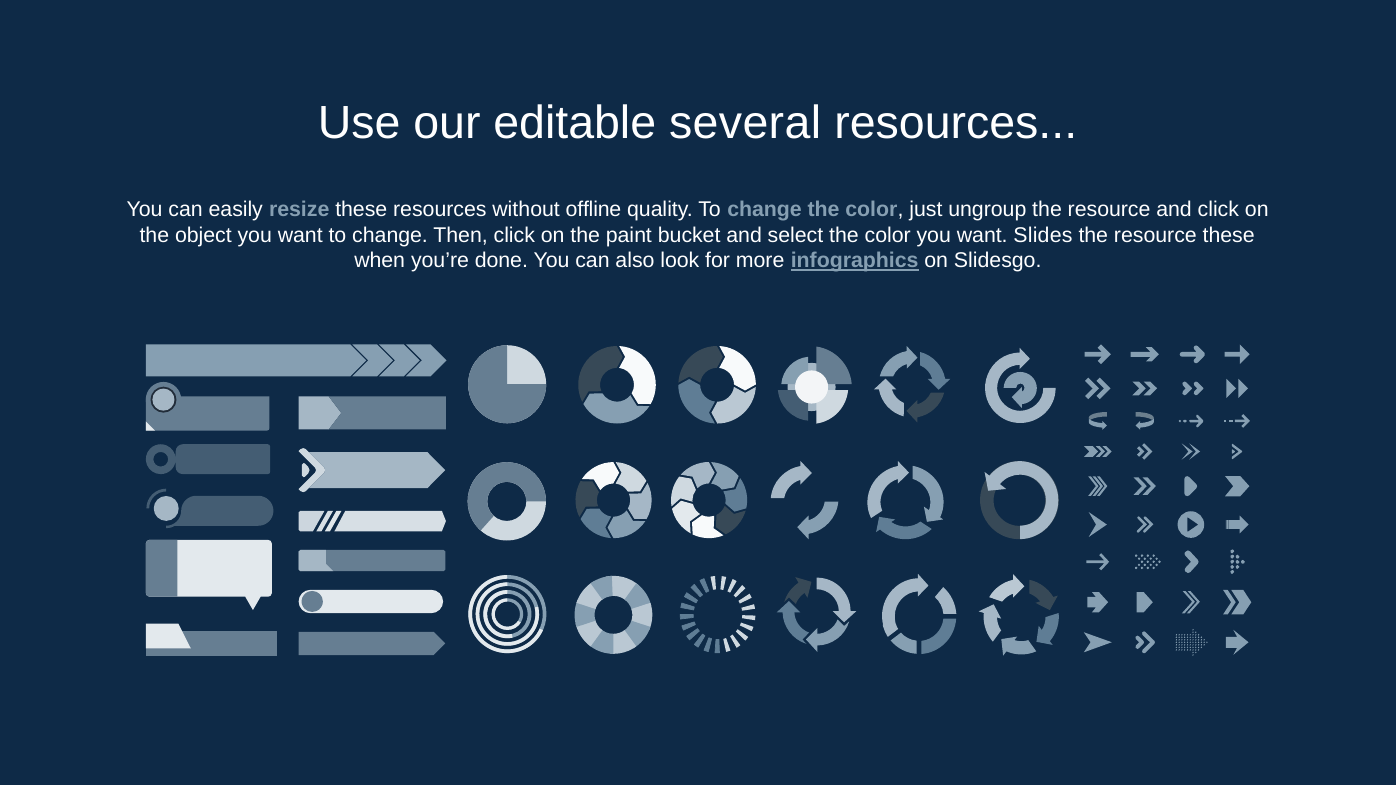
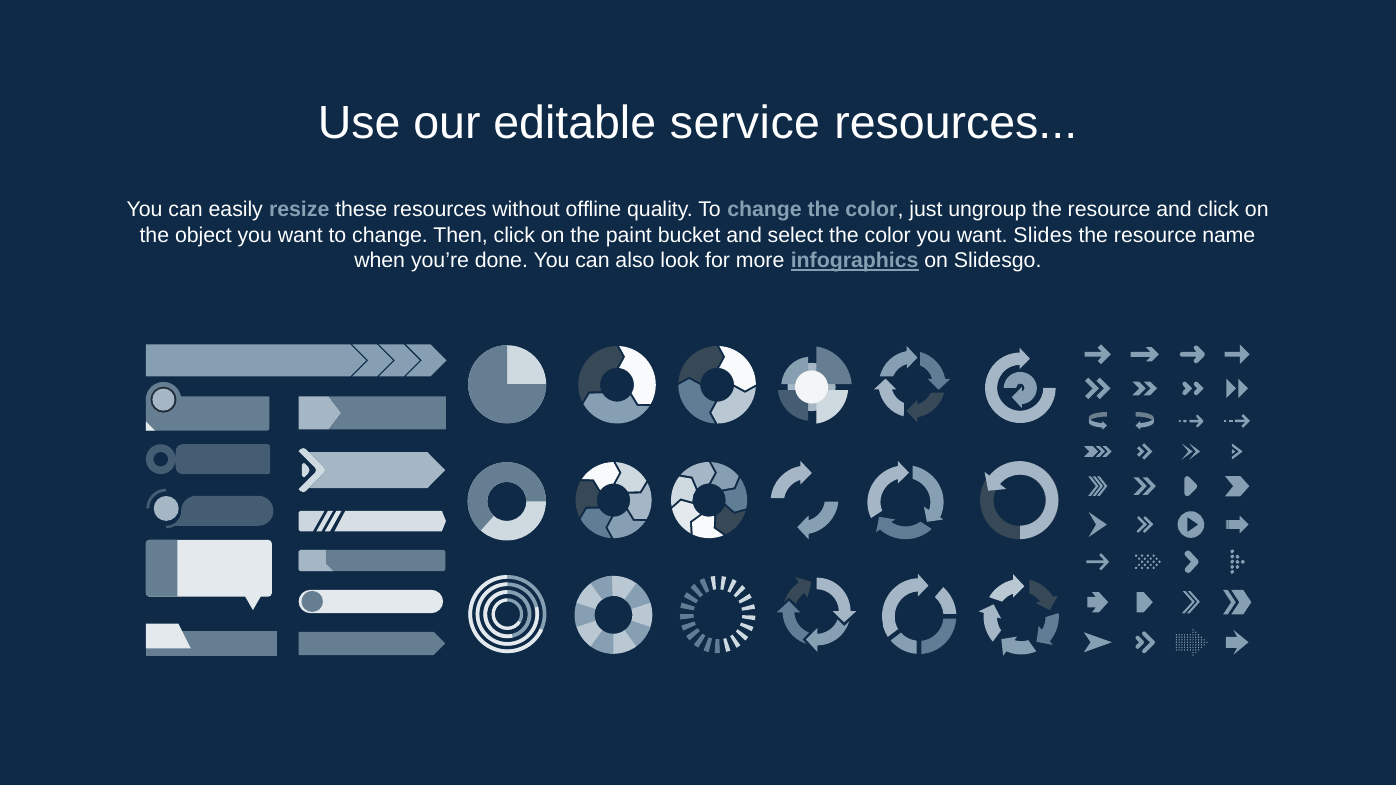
several: several -> service (745, 123)
resource these: these -> name (1229, 235)
